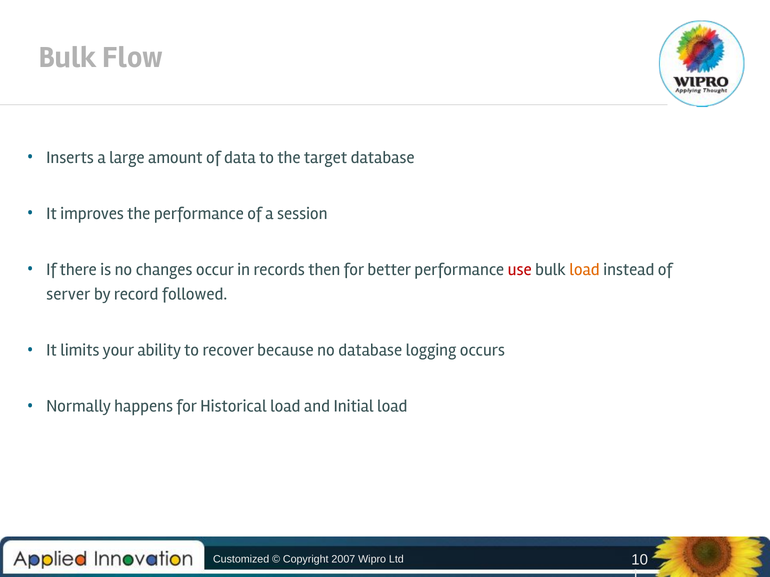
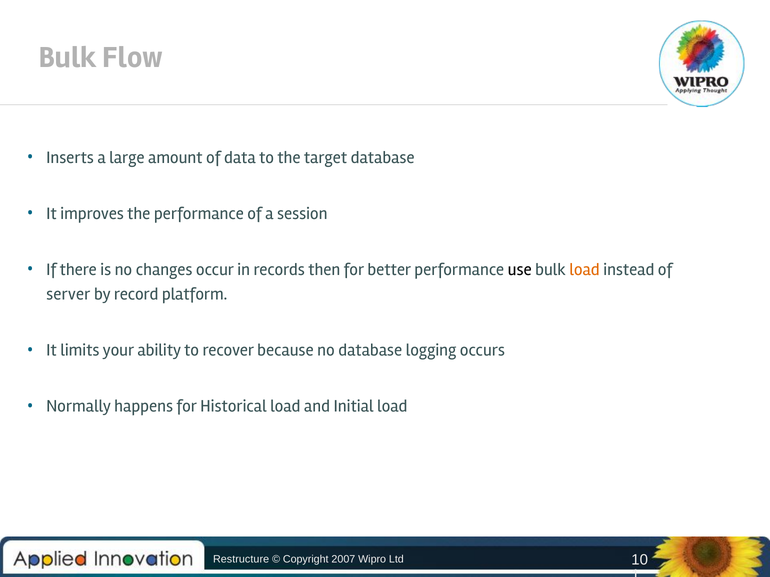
use colour: red -> black (520, 270)
followed: followed -> platform (195, 294)
Customized: Customized -> Restructure (241, 560)
